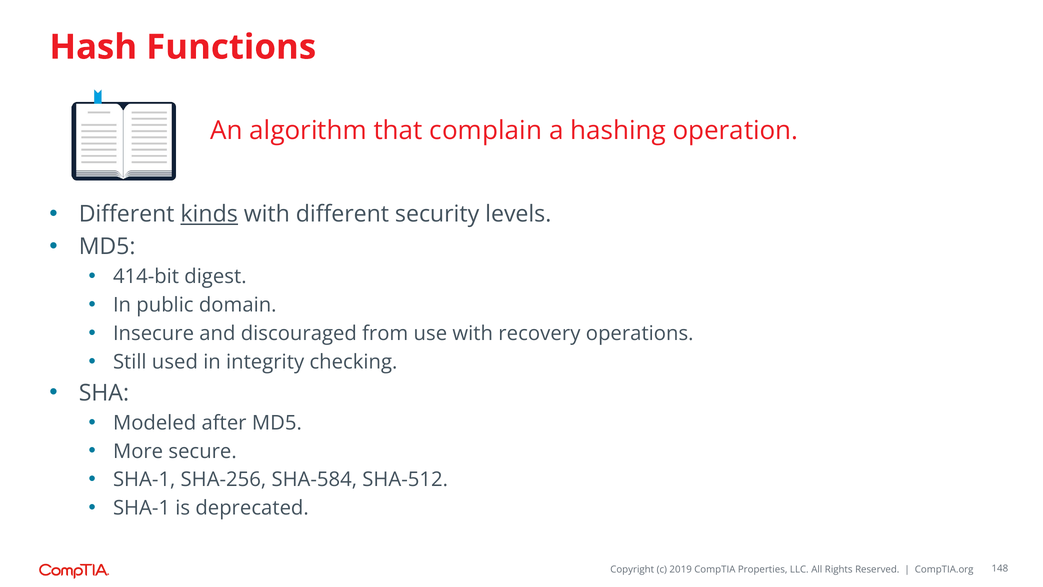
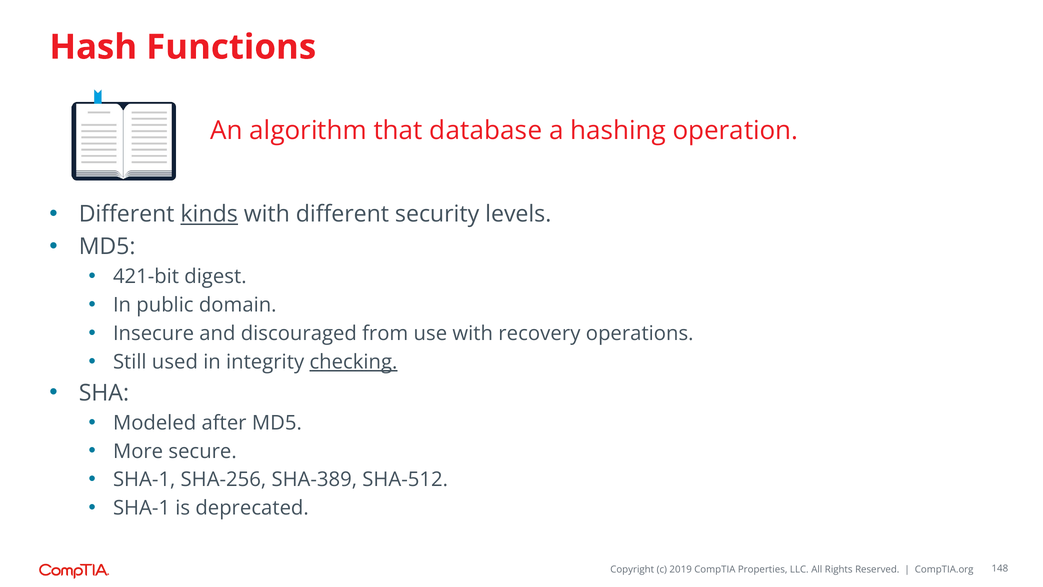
complain: complain -> database (486, 130)
414-bit: 414-bit -> 421-bit (146, 277)
checking underline: none -> present (353, 362)
SHA-584: SHA-584 -> SHA-389 (314, 480)
